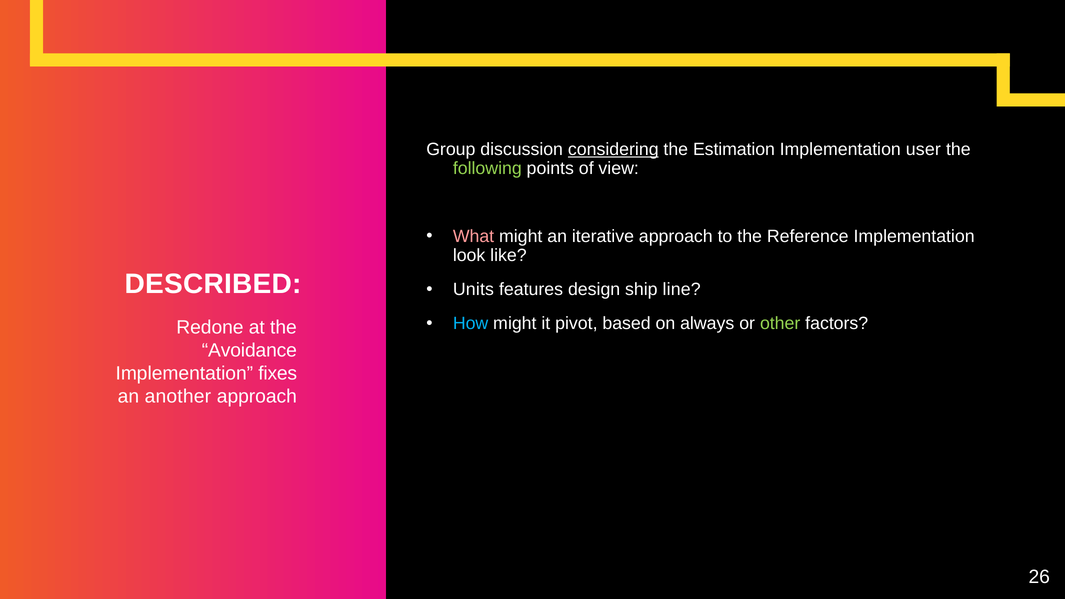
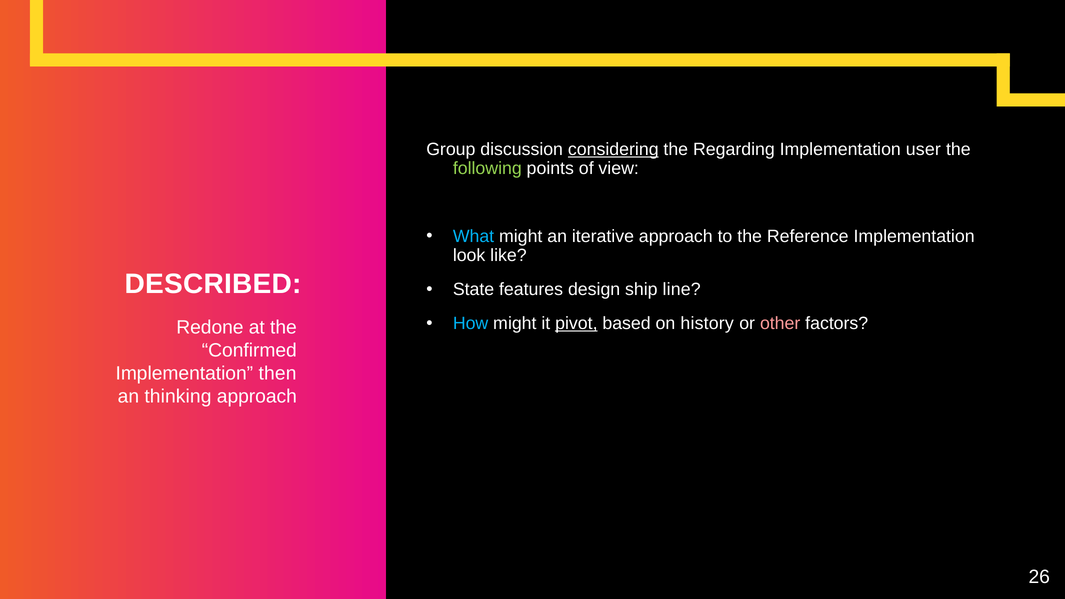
Estimation: Estimation -> Regarding (734, 149)
What colour: pink -> light blue (474, 236)
Units: Units -> State (474, 289)
pivot underline: none -> present (576, 323)
always: always -> history (707, 323)
other colour: light green -> pink (780, 323)
Avoidance: Avoidance -> Confirmed (249, 350)
fixes: fixes -> then (278, 373)
another: another -> thinking (178, 397)
